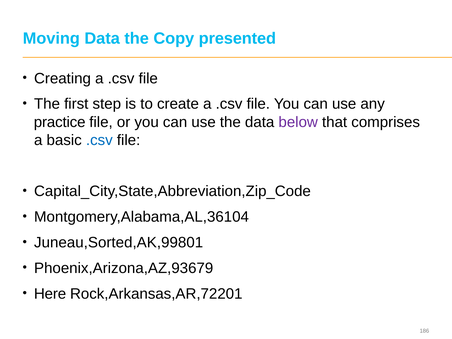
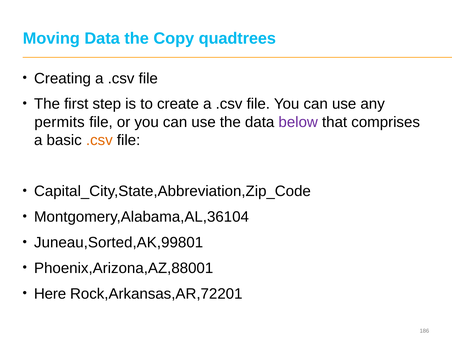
presented: presented -> quadtrees (237, 39)
practice: practice -> permits (60, 122)
.csv colour: blue -> orange (99, 140)
Phoenix,Arizona,AZ,93679: Phoenix,Arizona,AZ,93679 -> Phoenix,Arizona,AZ,88001 (124, 268)
